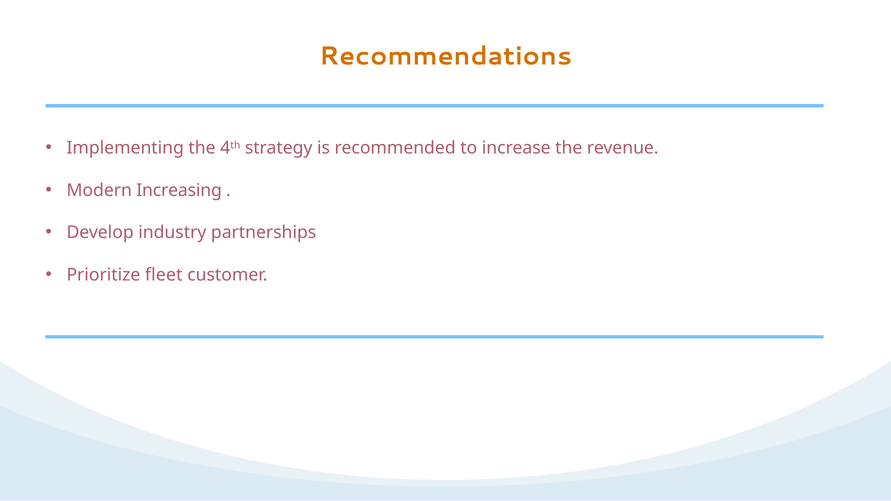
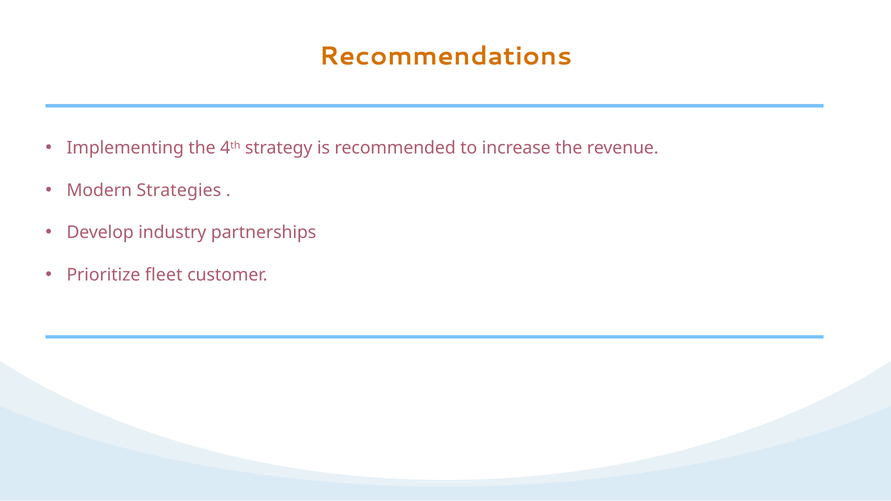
Increasing: Increasing -> Strategies (179, 190)
